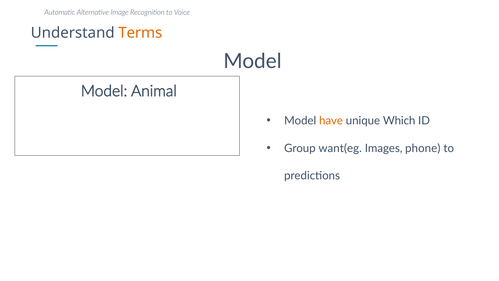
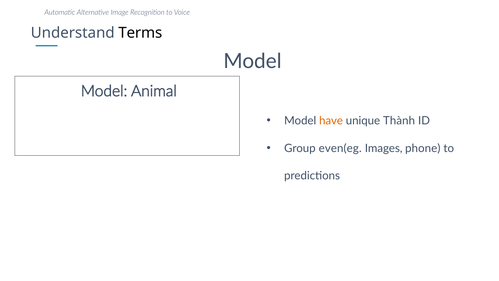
Terms colour: orange -> black (140, 33)
Which: Which -> Thành (399, 121)
want(eg: want(eg -> even(eg (340, 148)
